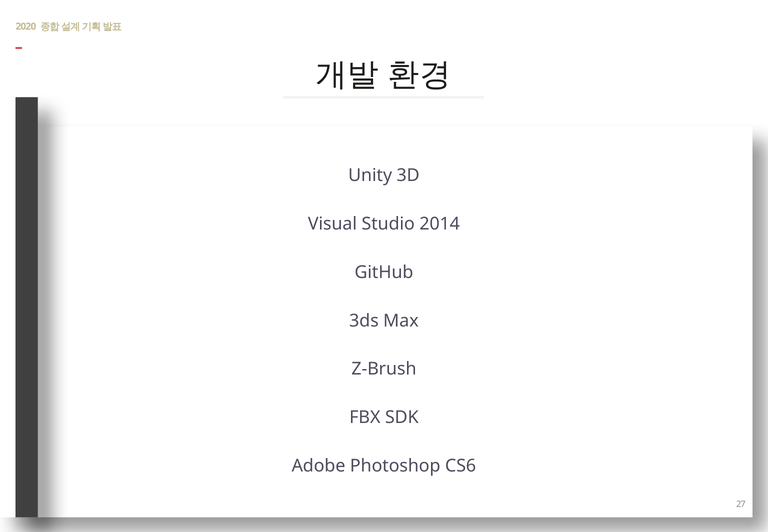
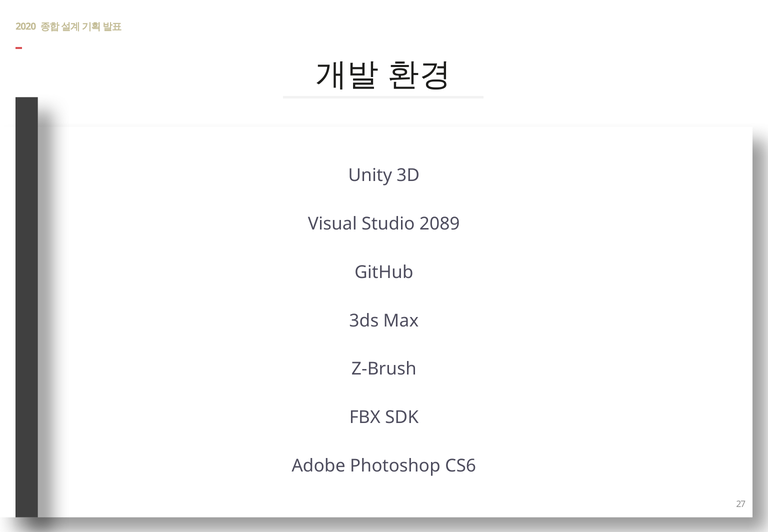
2014: 2014 -> 2089 (440, 224)
